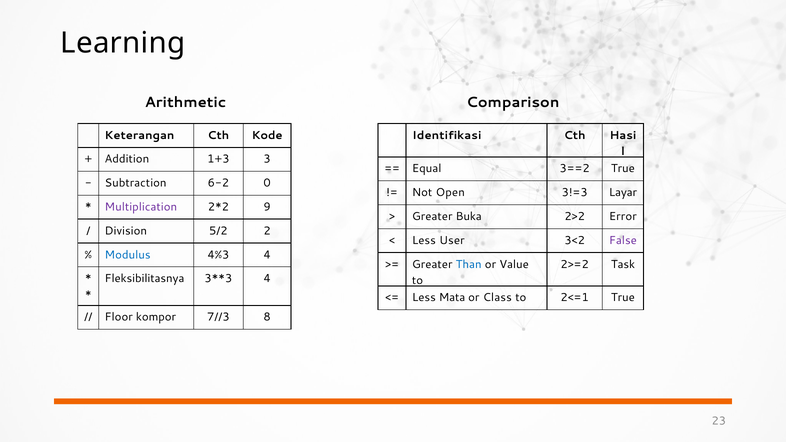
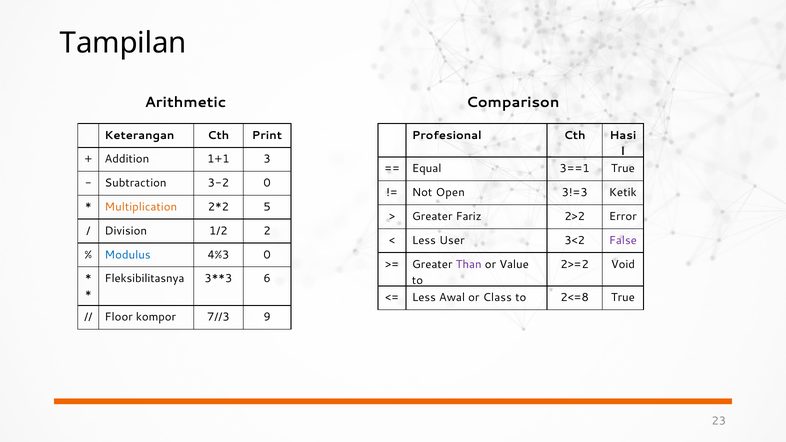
Learning: Learning -> Tampilan (123, 43)
Kode: Kode -> Print (267, 135)
Identifikasi: Identifikasi -> Profesional (447, 135)
1+3: 1+3 -> 1+1 (218, 159)
3==2: 3==2 -> 3==1 (575, 169)
6-2: 6-2 -> 3-2 (218, 183)
Layar: Layar -> Ketik (623, 193)
Multiplication colour: purple -> orange (141, 207)
9: 9 -> 5 (267, 207)
Buka: Buka -> Fariz (469, 217)
5/2: 5/2 -> 1/2 (218, 231)
4%3 4: 4 -> 0 (267, 255)
Than colour: blue -> purple (469, 264)
Task: Task -> Void (623, 264)
4: 4 -> 6 (267, 279)
Mata: Mata -> Awal (452, 298)
2<=1: 2<=1 -> 2<=8 (575, 298)
8: 8 -> 9 (267, 317)
